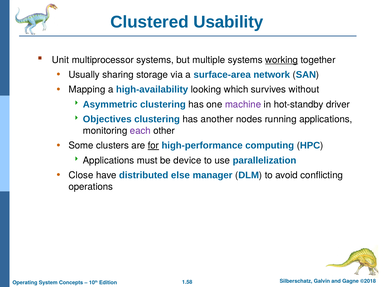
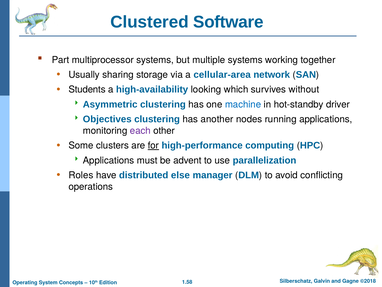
Usability: Usability -> Software (228, 22)
Unit: Unit -> Part (61, 60)
working underline: present -> none (282, 60)
surface-area: surface-area -> cellular-area (222, 75)
Mapping: Mapping -> Students (87, 89)
machine colour: purple -> blue (243, 104)
device: device -> advent (187, 160)
Close: Close -> Roles (81, 175)
